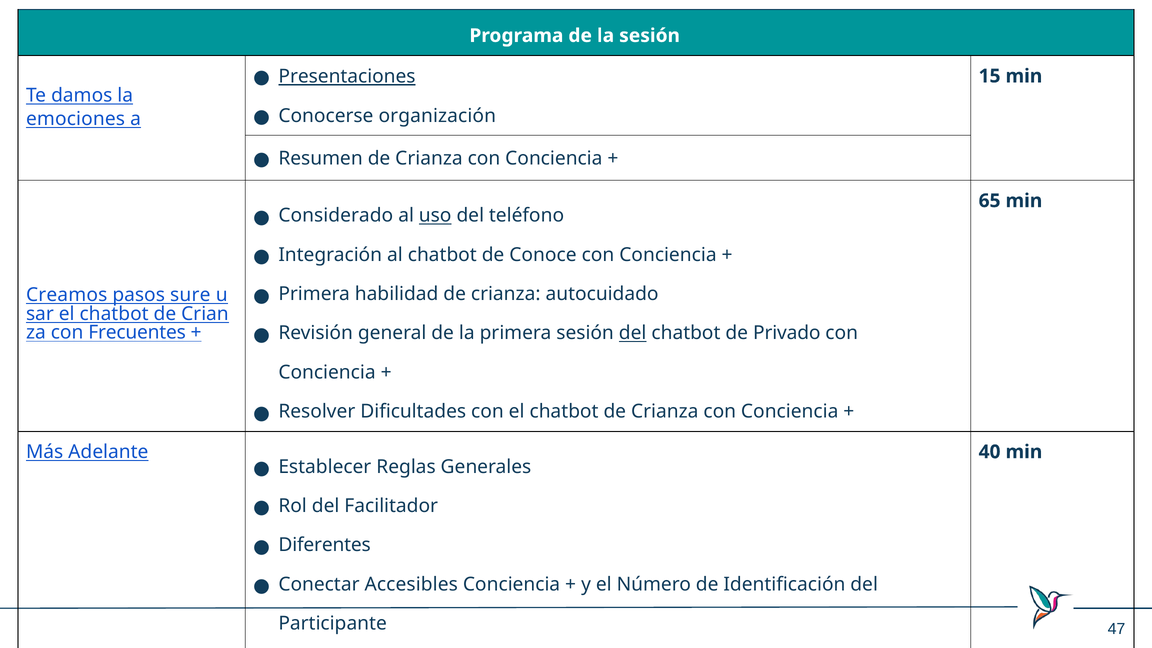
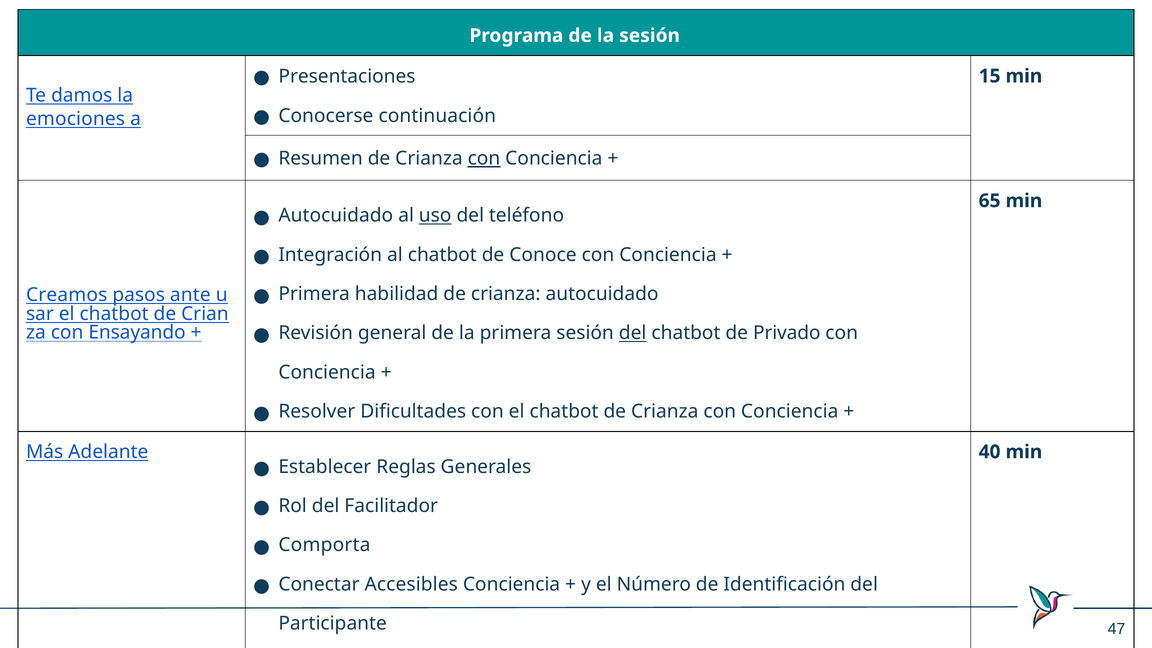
Presentaciones underline: present -> none (347, 76)
organización: organización -> continuación (437, 116)
con underline: none -> present (484, 159)
Considerado: Considerado -> Autocuidado (336, 216)
sure: sure -> ante (190, 295)
Frecuentes: Frecuentes -> Ensayando (137, 333)
Diferentes: Diferentes -> Comporta (324, 545)
